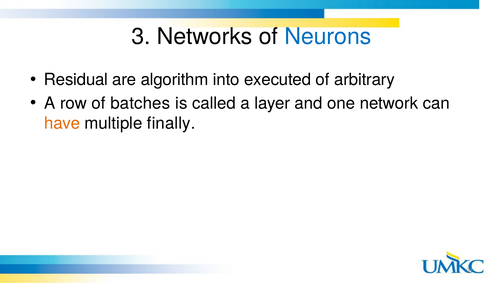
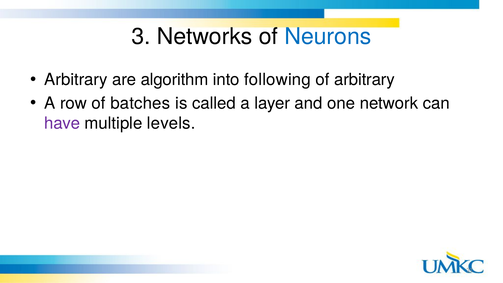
Residual: Residual -> Arbitrary (76, 80)
executed: executed -> following (277, 80)
have colour: orange -> purple (62, 123)
finally: finally -> levels (171, 123)
